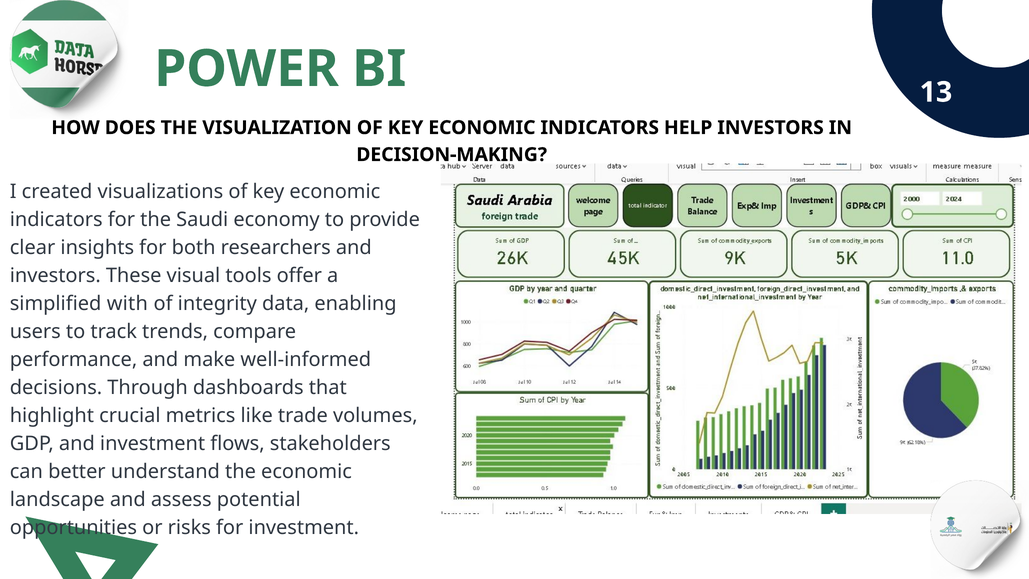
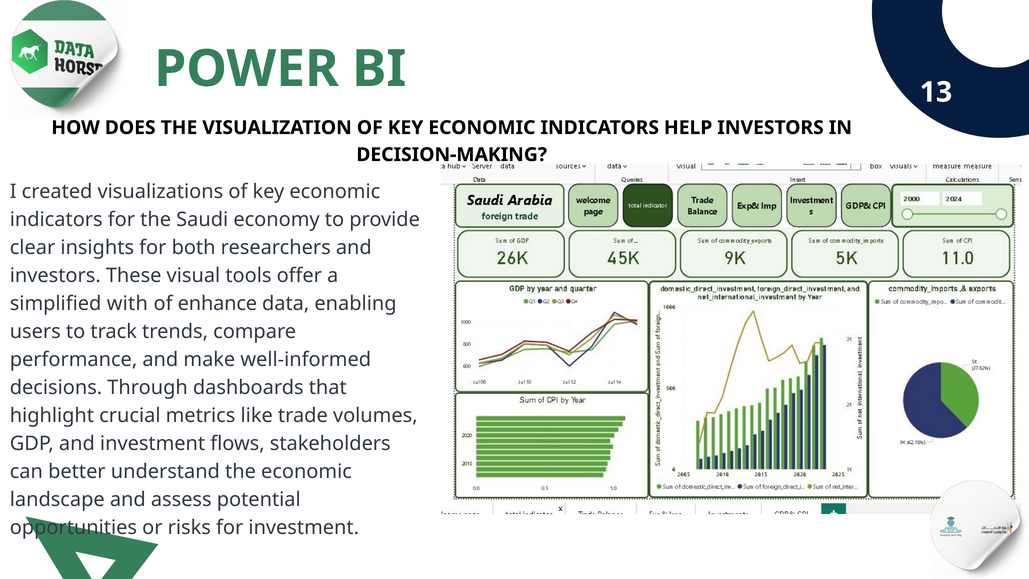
integrity: integrity -> enhance (217, 304)
